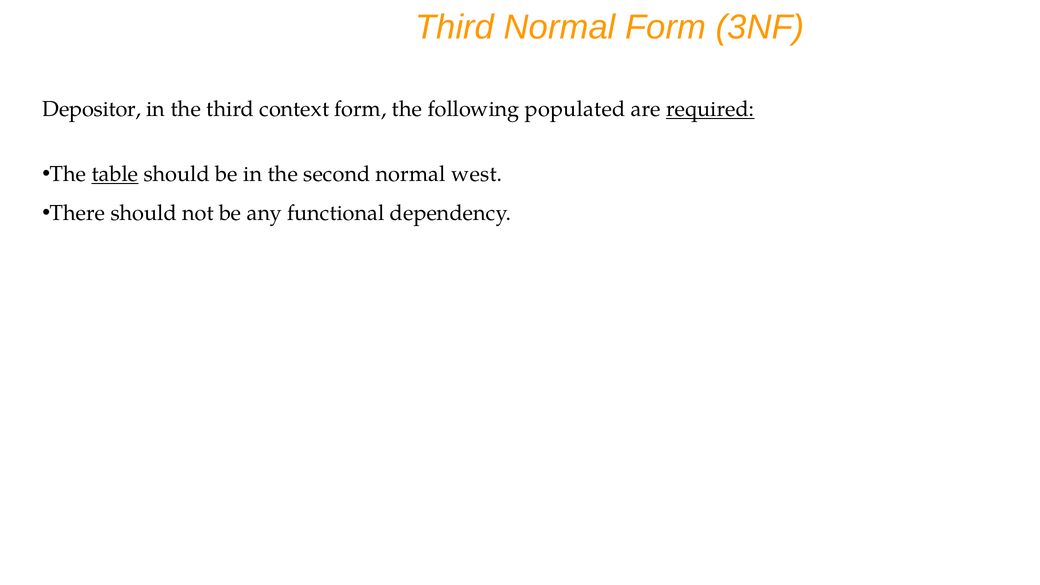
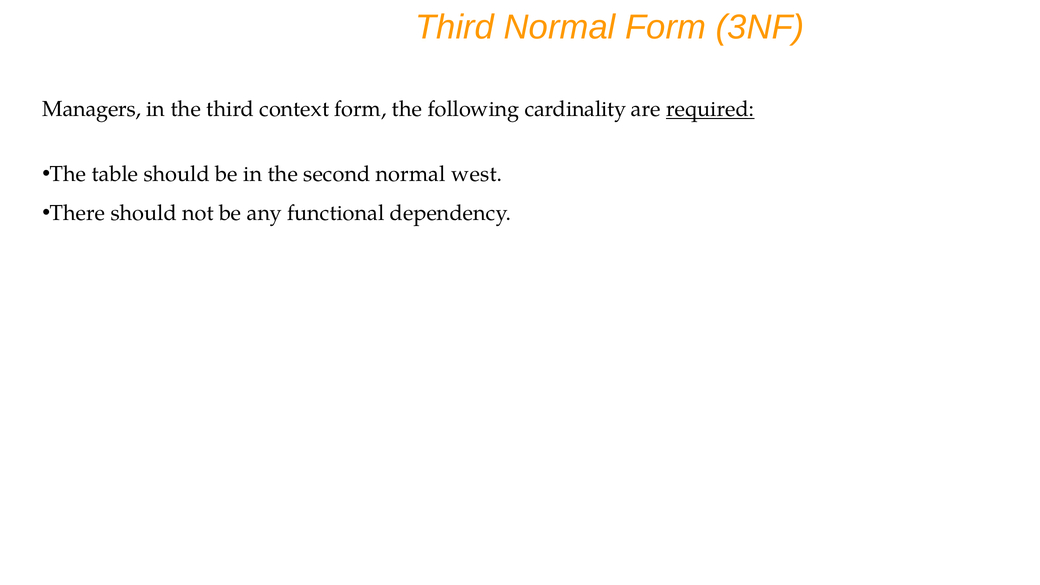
Depositor: Depositor -> Managers (92, 109)
populated: populated -> cardinality (575, 109)
table underline: present -> none (115, 174)
